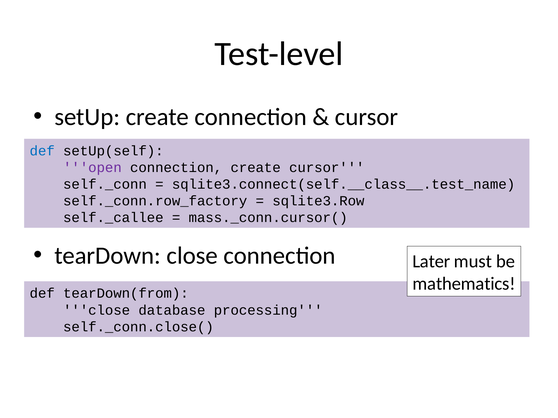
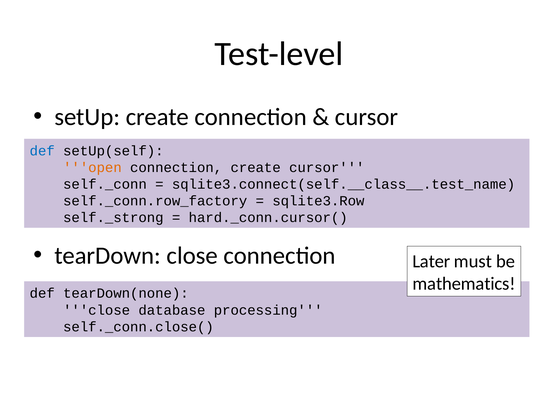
open colour: purple -> orange (92, 168)
self._callee: self._callee -> self._strong (113, 218)
mass._conn.cursor(: mass._conn.cursor( -> hard._conn.cursor( (268, 218)
tearDown(from: tearDown(from -> tearDown(none (126, 294)
